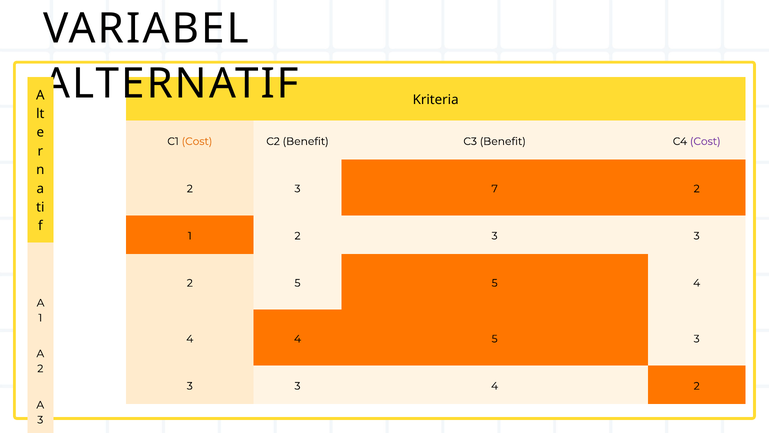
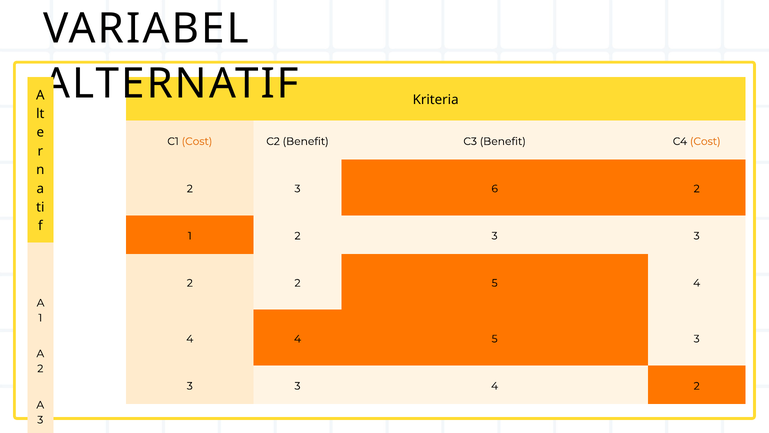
Cost colour: purple -> orange (705, 141)
7: 7 -> 6 (495, 189)
2 5: 5 -> 2 (298, 283)
